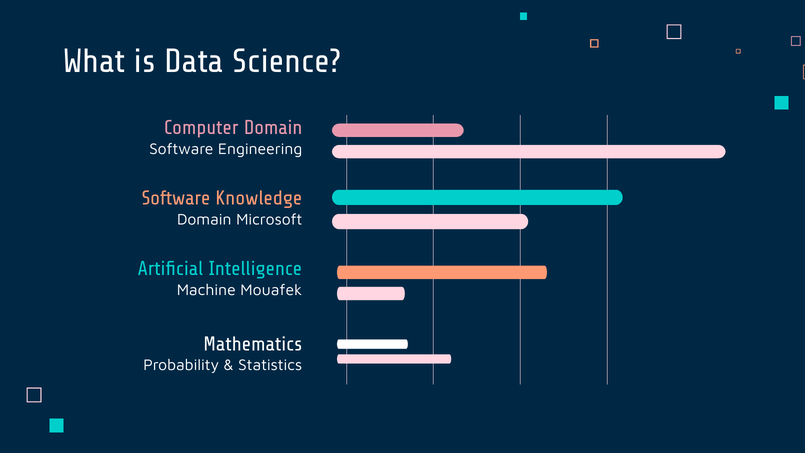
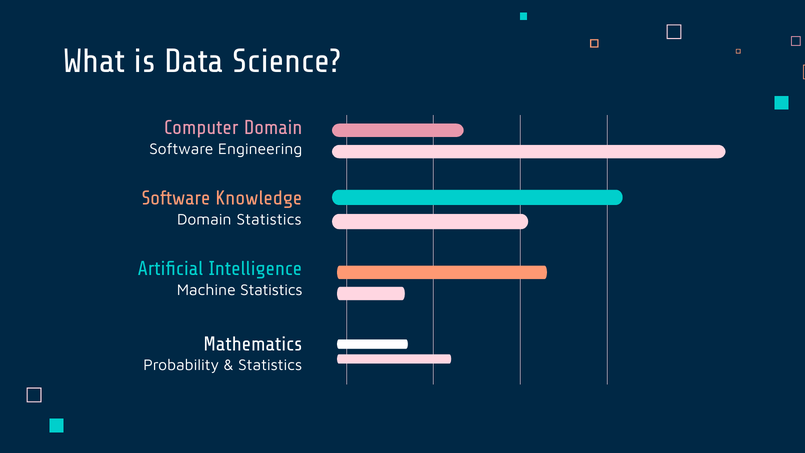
Domain Microsoft: Microsoft -> Statistics (269, 219)
Machine Mouafek: Mouafek -> Statistics (271, 290)
